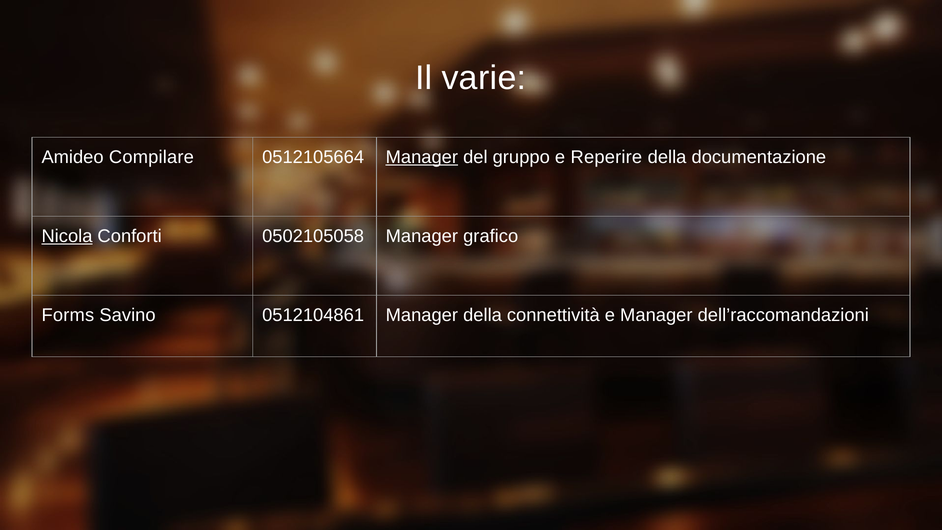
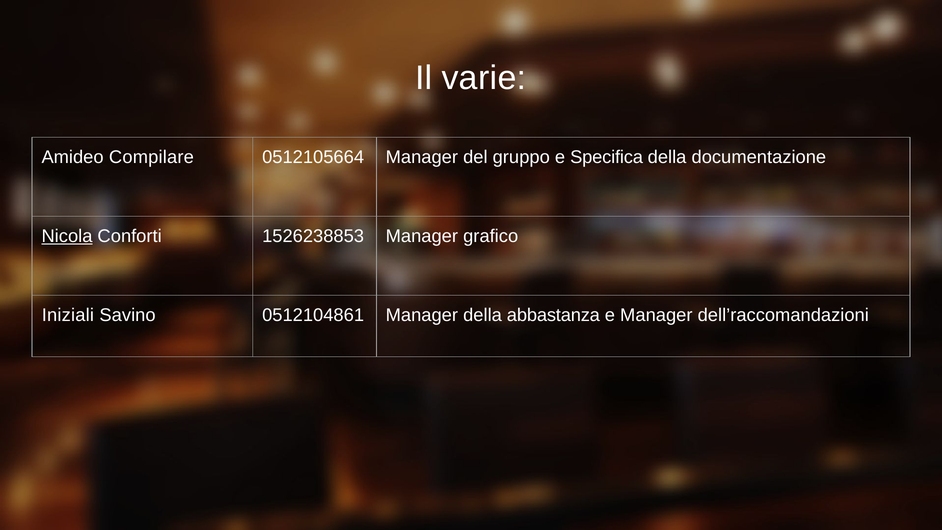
Manager underline: present -> none (422, 157)
Reperire: Reperire -> Specifica (607, 157)
0502105058: 0502105058 -> 1526238853 (313, 236)
Forms: Forms -> Iniziali (68, 315)
connettività: connettività -> abbastanza (553, 315)
